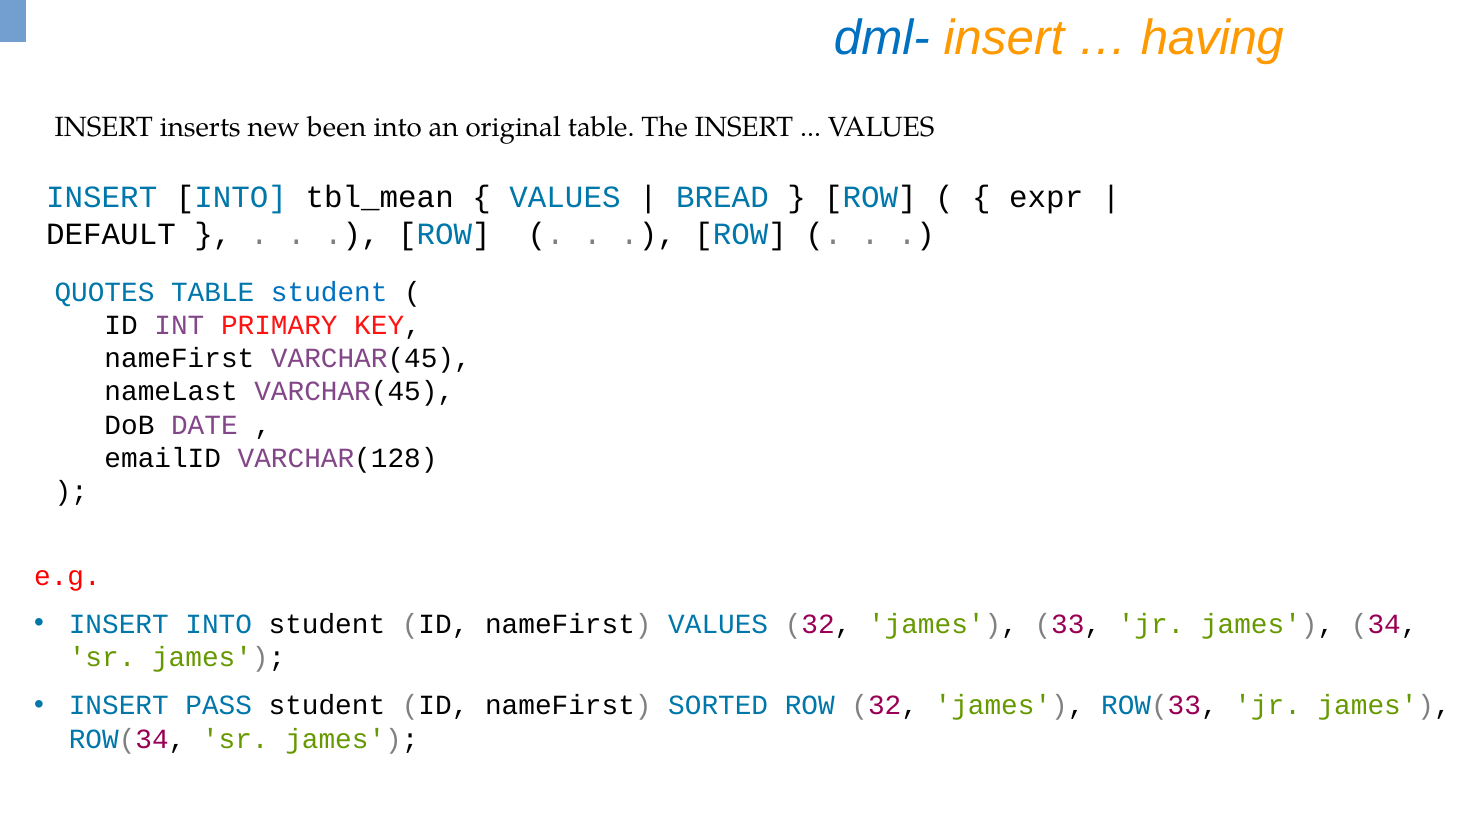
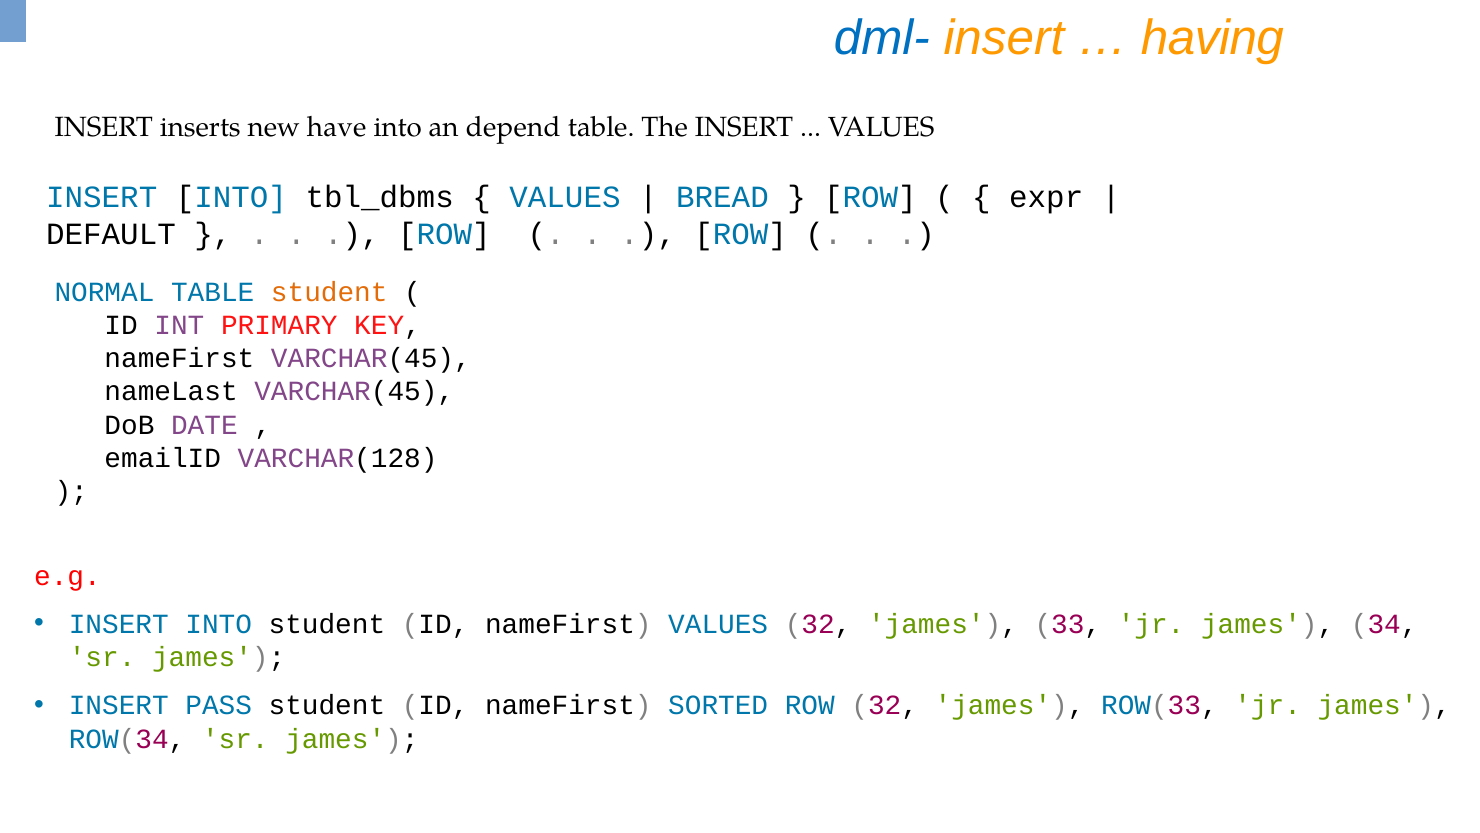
been: been -> have (337, 128)
original: original -> depend (513, 128)
tbl_mean: tbl_mean -> tbl_dbms (380, 198)
QUOTES: QUOTES -> NORMAL (104, 292)
student colour: blue -> orange (329, 292)
